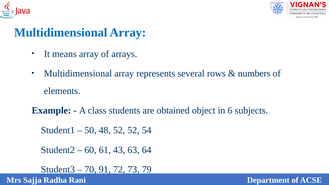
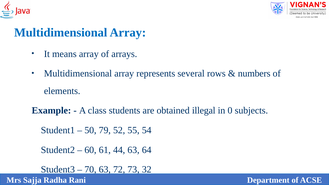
object: object -> illegal (204, 111)
6: 6 -> 0 (230, 111)
48: 48 -> 79 (105, 130)
52 52: 52 -> 55 (133, 130)
43: 43 -> 44 (119, 150)
70 91: 91 -> 63 (105, 170)
79: 79 -> 32 (147, 170)
